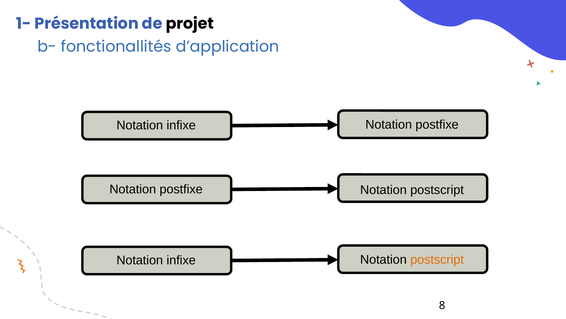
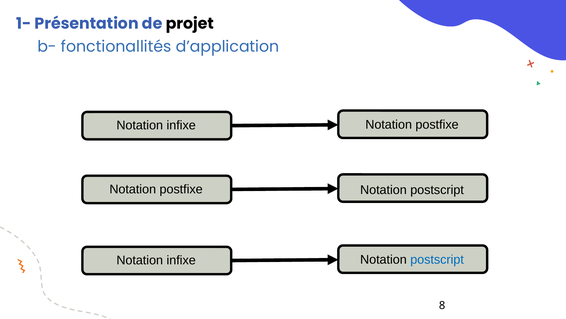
postscript colour: orange -> blue (437, 259)
